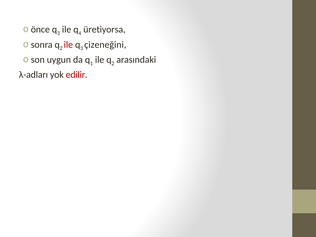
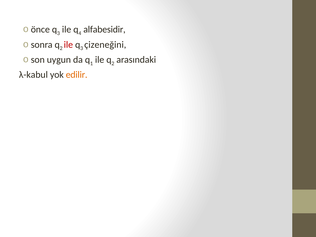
üretiyorsa: üretiyorsa -> alfabesidir (104, 29)
λ-adları: λ-adları -> λ-kabul (33, 75)
edilir colour: red -> orange (77, 75)
